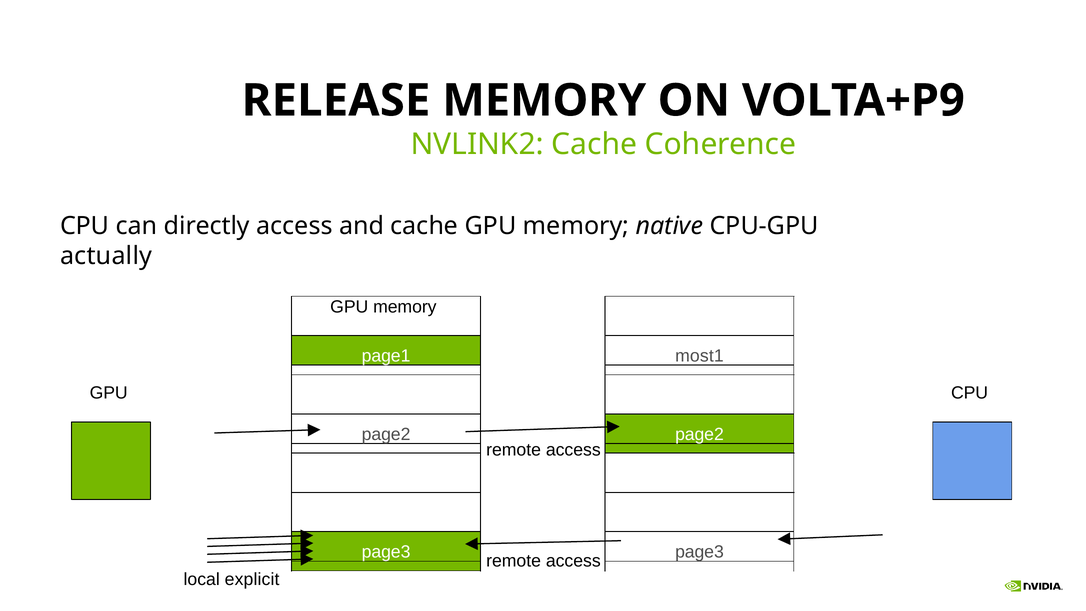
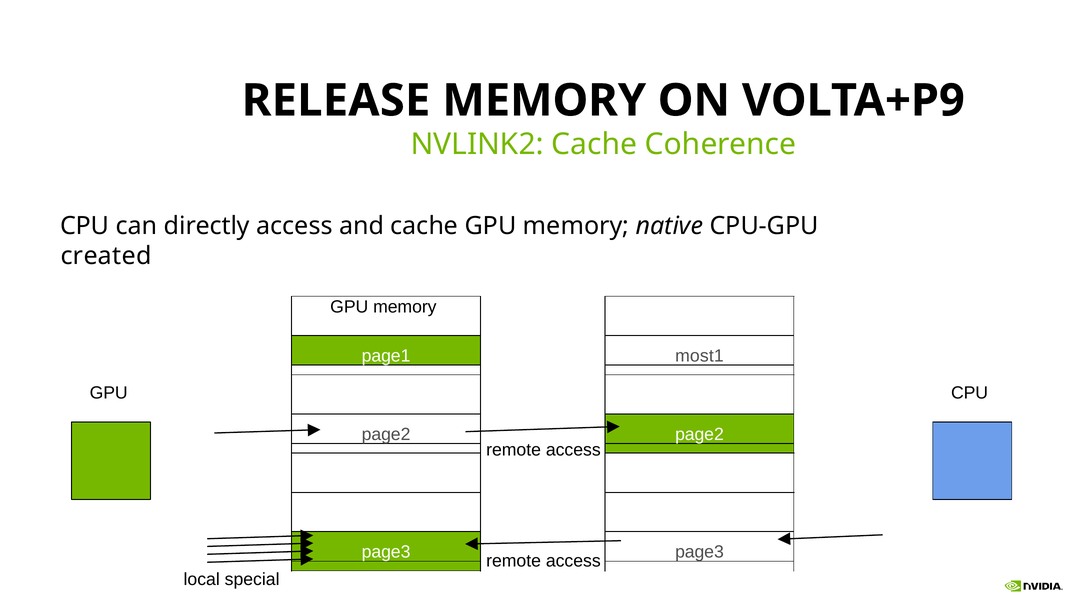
actually: actually -> created (106, 256)
explicit: explicit -> special (252, 579)
